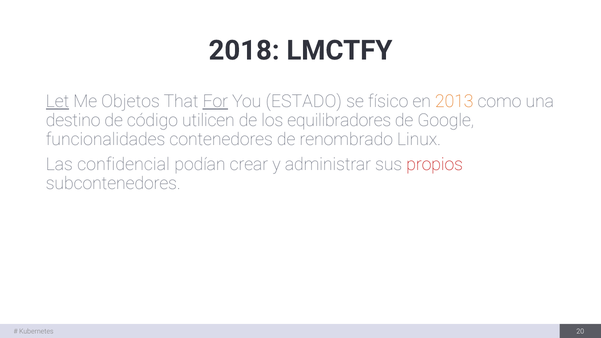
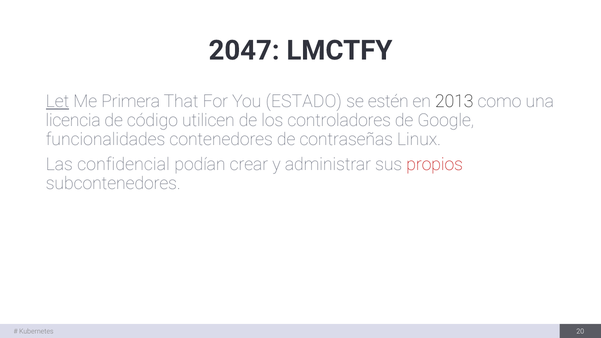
2018: 2018 -> 2047 (244, 50)
Objetos: Objetos -> Primera (131, 102)
For underline: present -> none (215, 102)
físico: físico -> estén (388, 102)
2013 colour: orange -> black (454, 102)
destino: destino -> licencia (73, 121)
equilibradores: equilibradores -> controladores (339, 121)
renombrado: renombrado -> contraseñas (346, 139)
